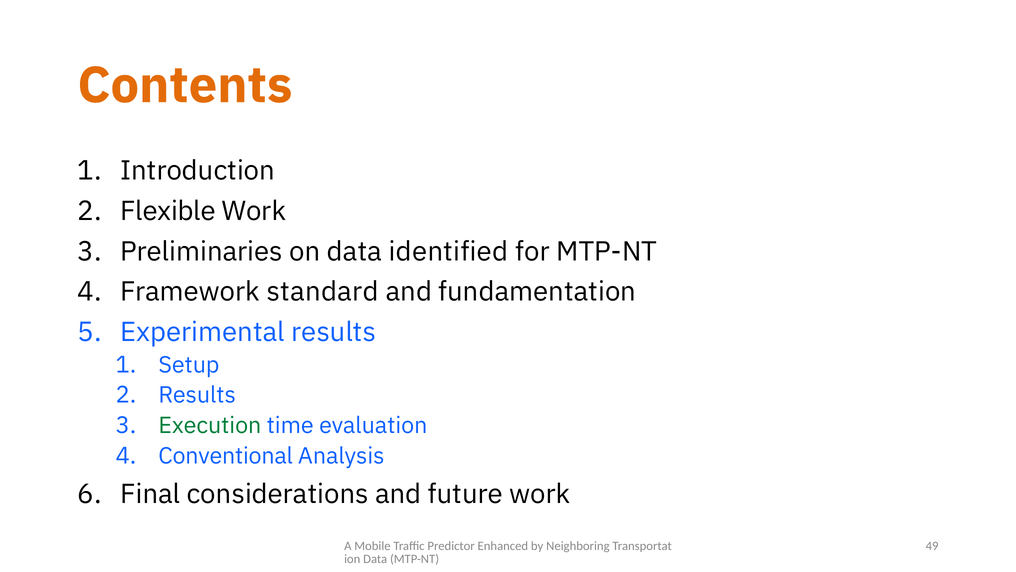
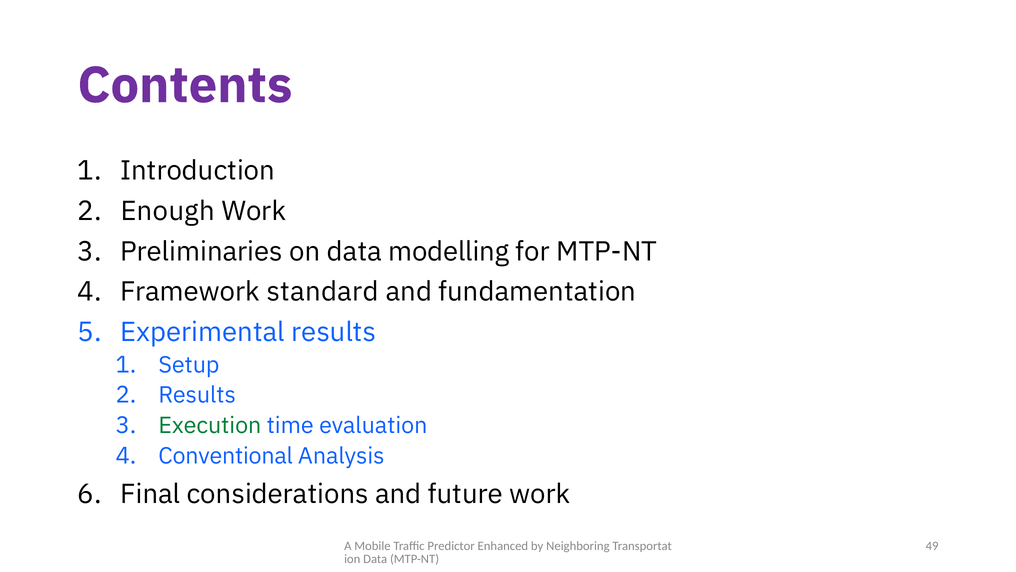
Contents colour: orange -> purple (185, 85)
Flexible: Flexible -> Enough (168, 211)
identified: identified -> modelling (449, 251)
